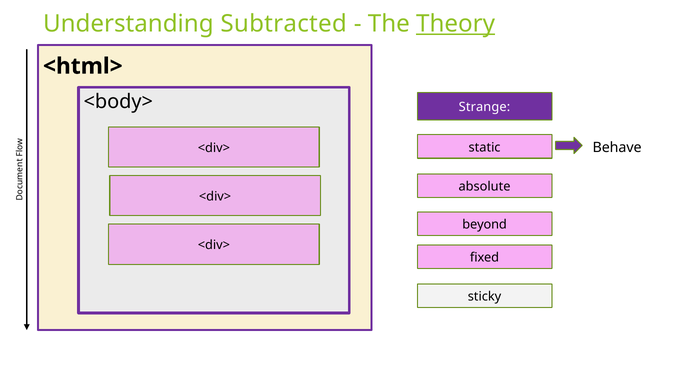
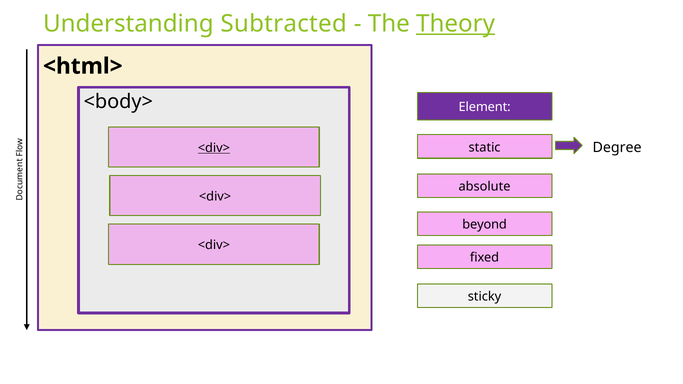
Strange: Strange -> Element (485, 107)
Behave: Behave -> Degree (617, 148)
<div> underline: none -> present (214, 148)
